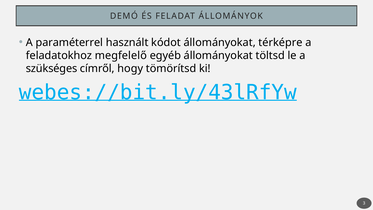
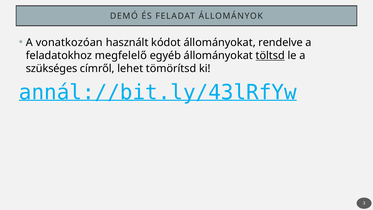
paraméterrel: paraméterrel -> vonatkozóan (69, 42)
térképre: térképre -> rendelve (281, 42)
töltsd underline: none -> present (270, 56)
hogy: hogy -> lehet (130, 69)
webes://bit.ly/43lRfYw: webes://bit.ly/43lRfYw -> annál://bit.ly/43lRfYw (158, 92)
